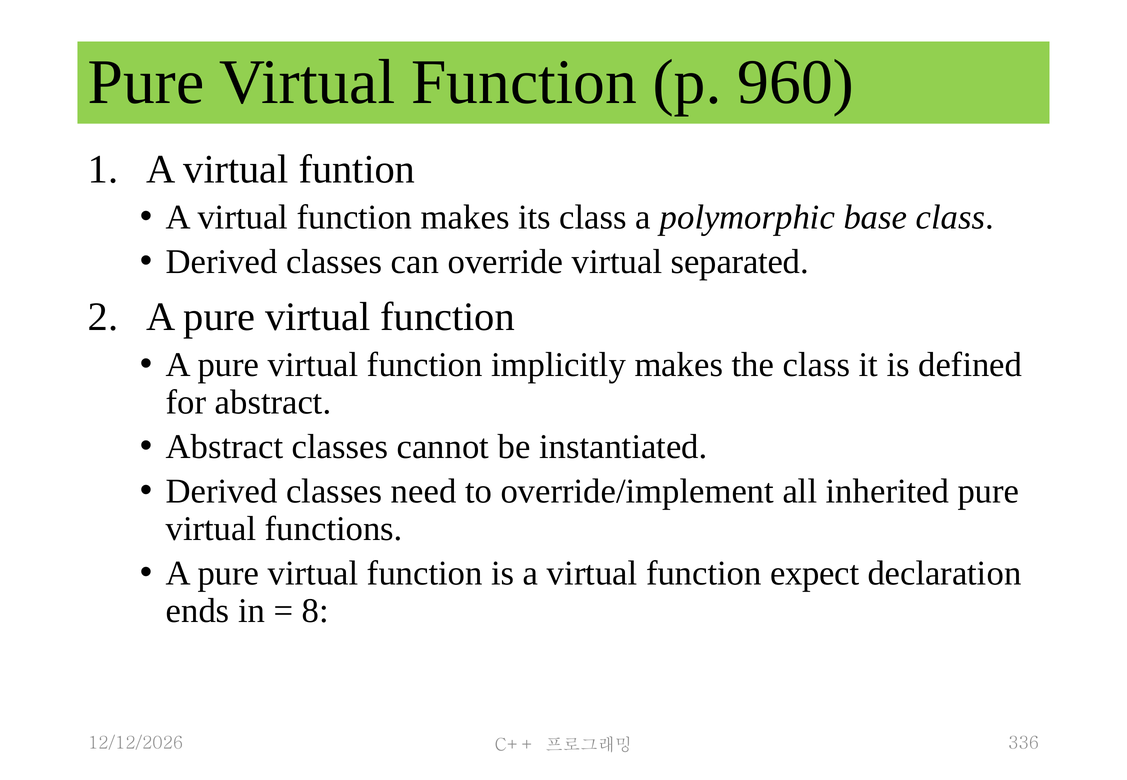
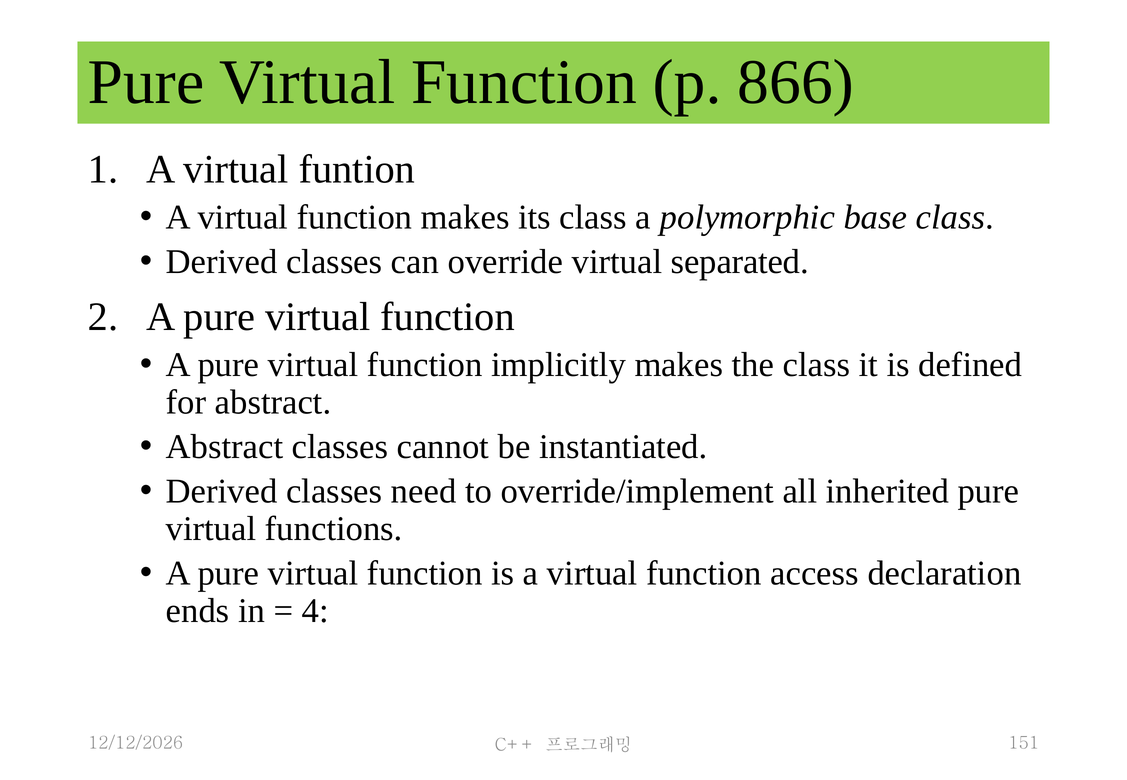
960: 960 -> 866 (796, 82)
expect: expect -> access (815, 574)
8: 8 -> 4 (315, 611)
336: 336 -> 151 (1024, 743)
